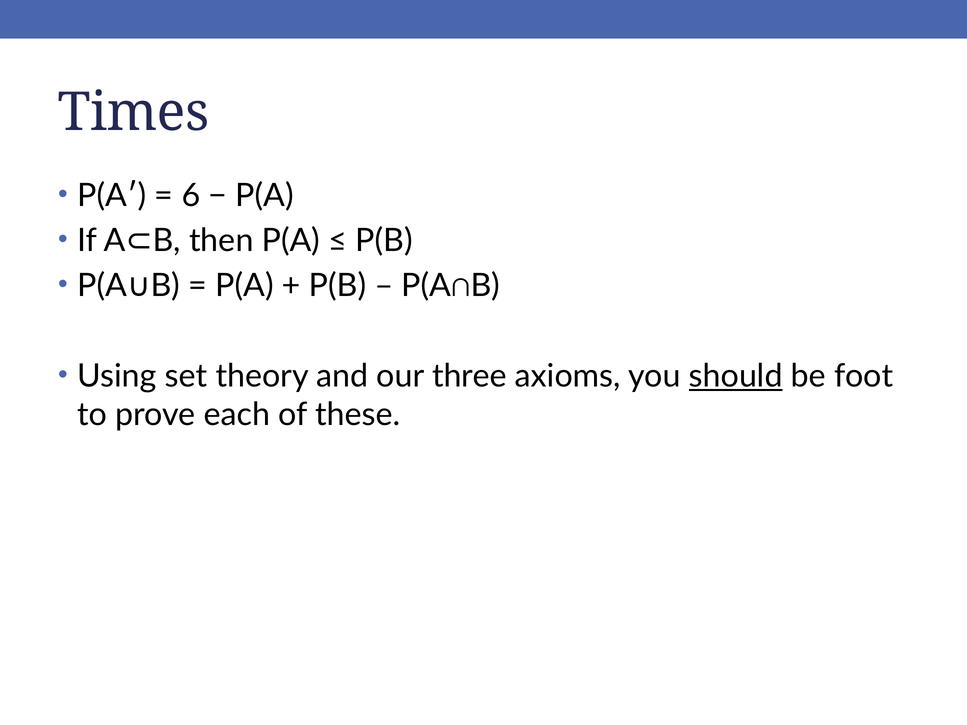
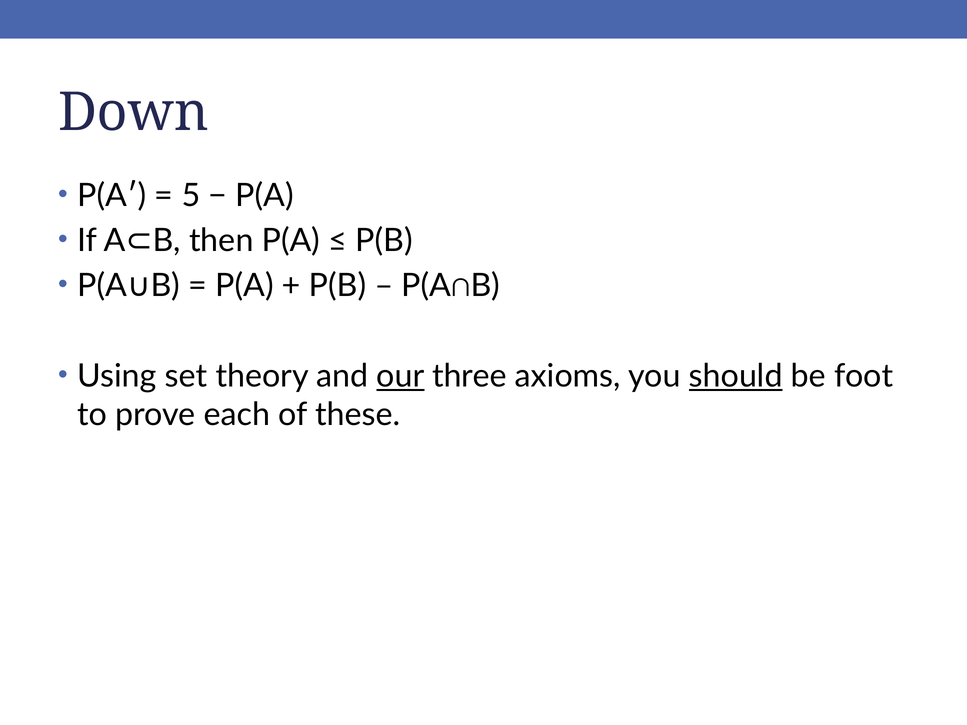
Times: Times -> Down (133, 113)
6: 6 -> 5 (191, 196)
our underline: none -> present (400, 376)
